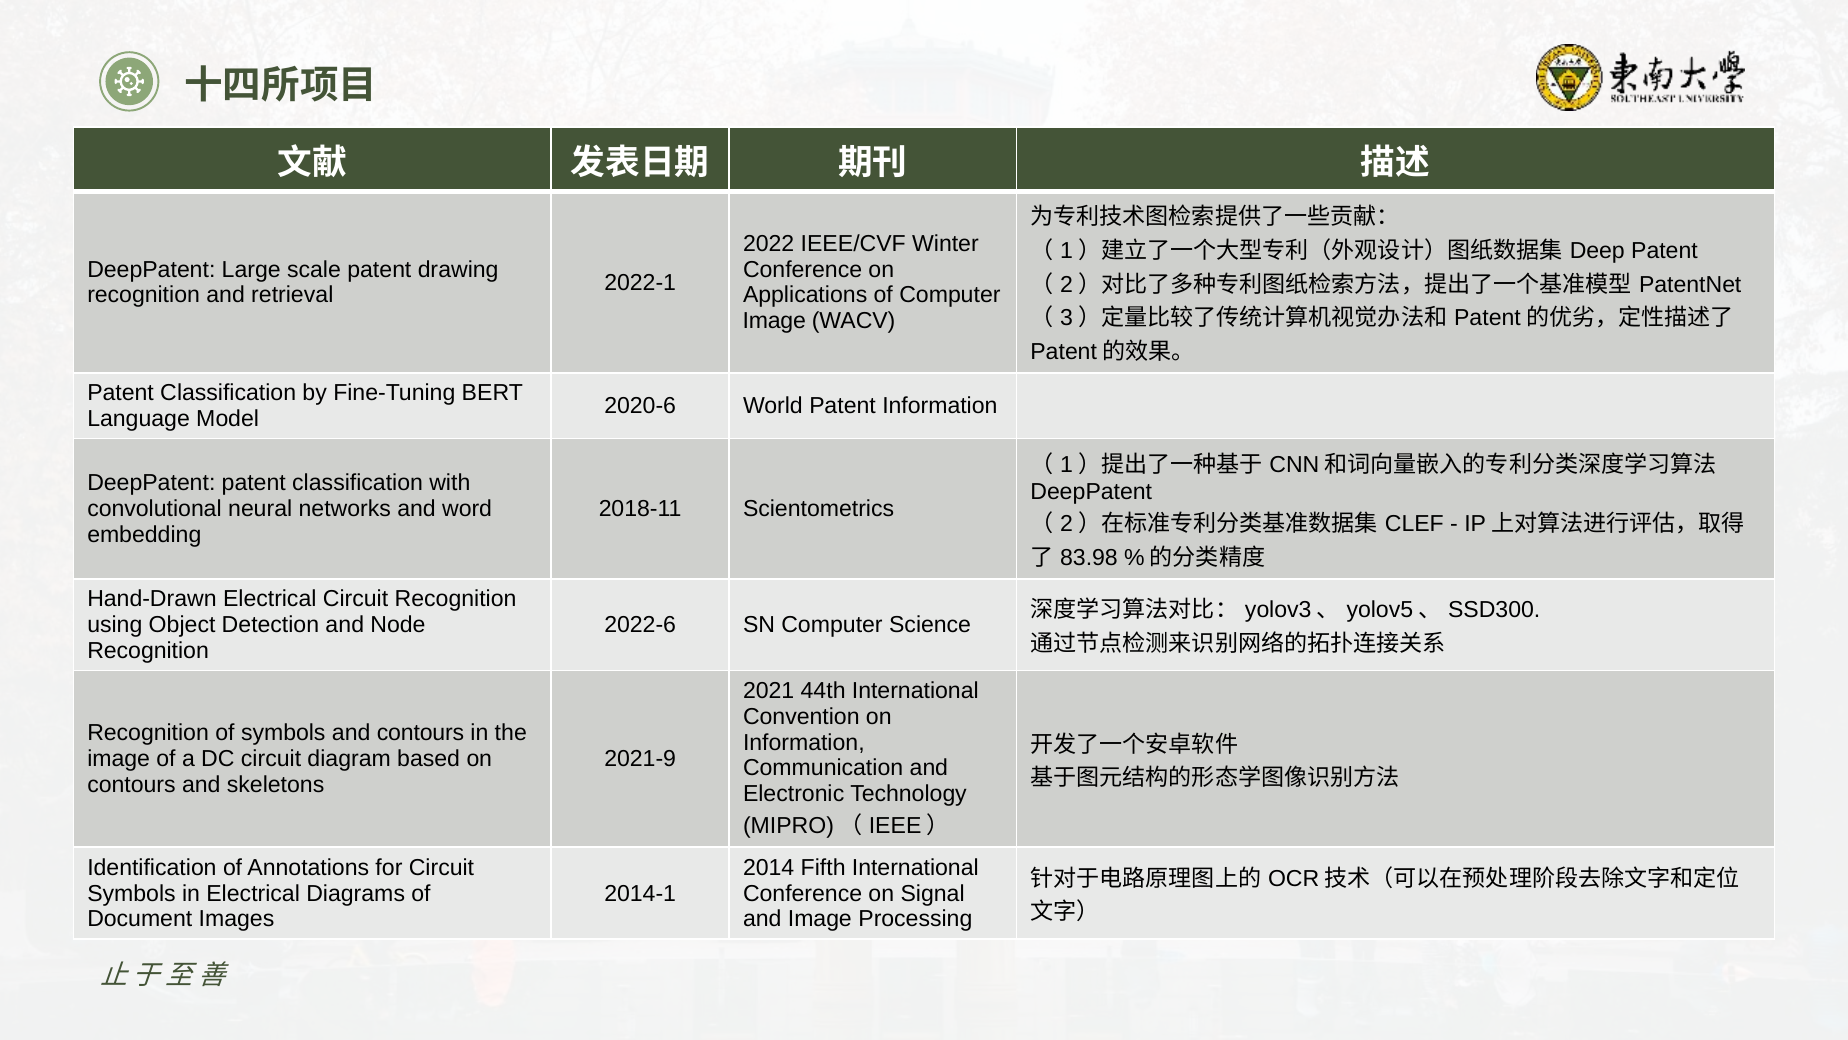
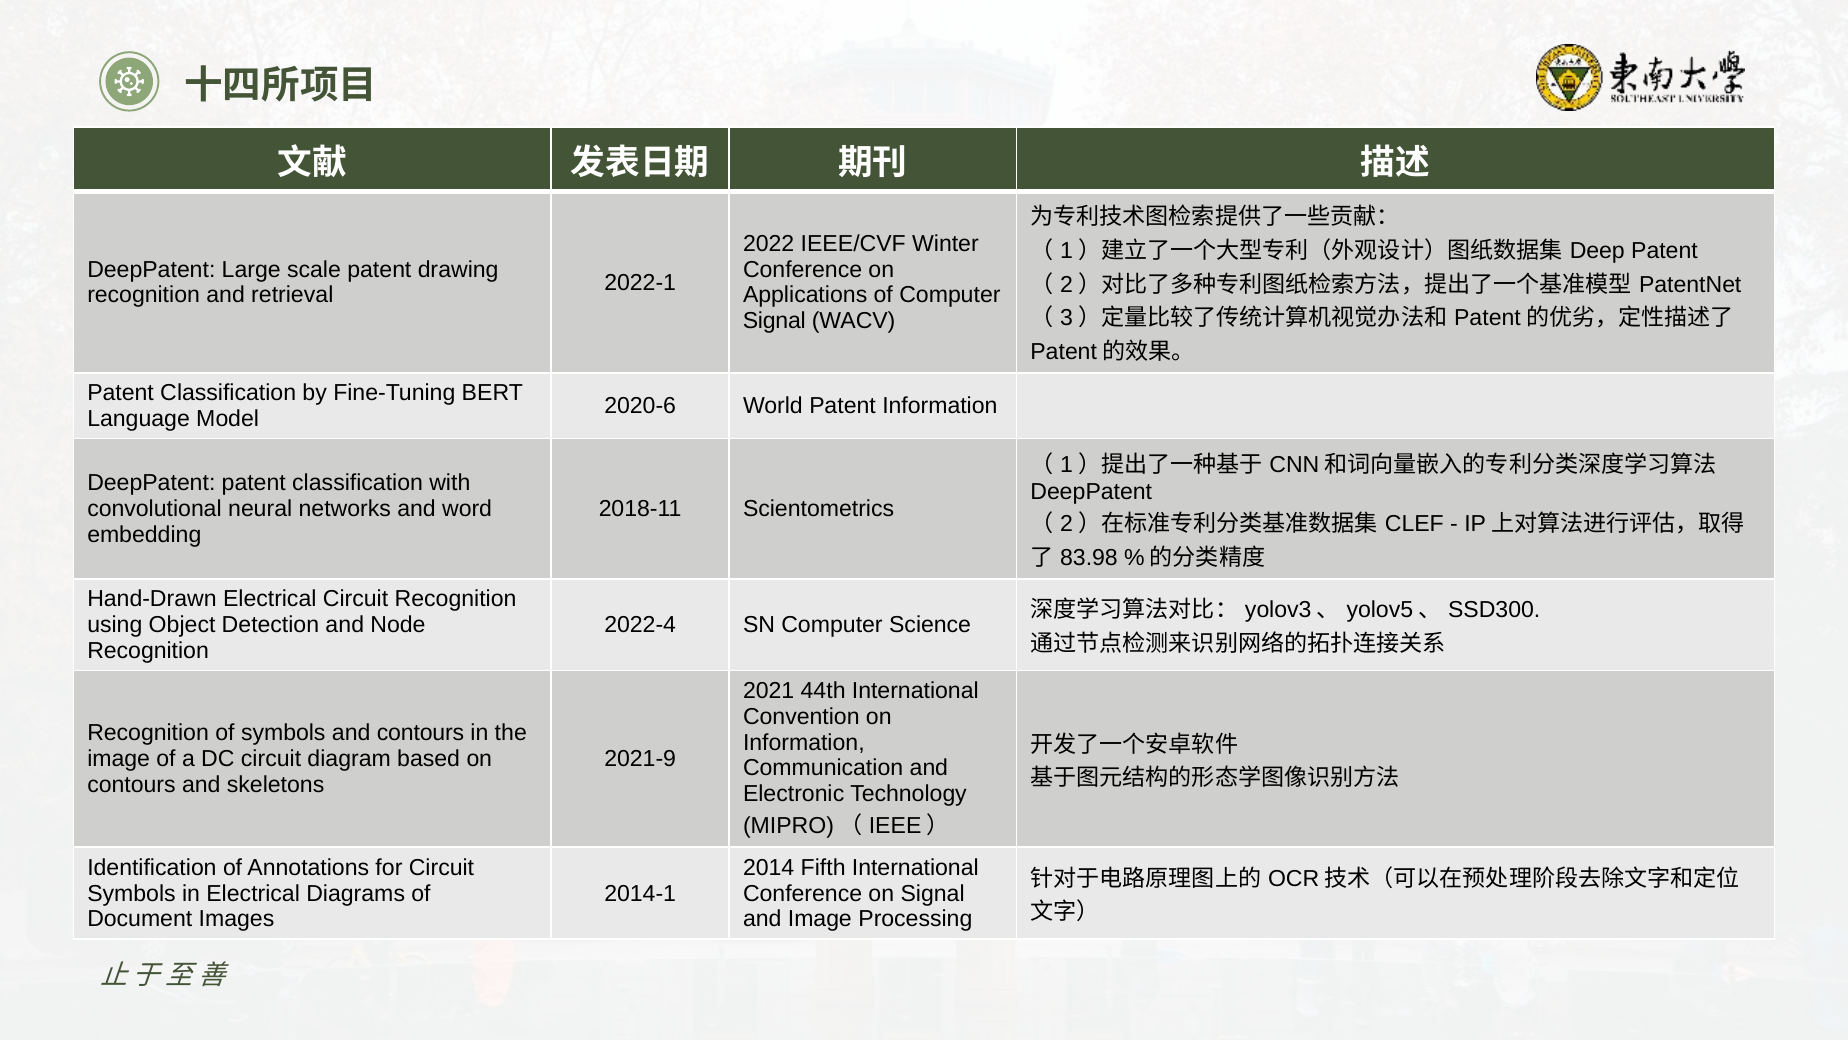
Image: Image -> Signal (774, 321)
2022-6: 2022-6 -> 2022-4 (640, 625)
